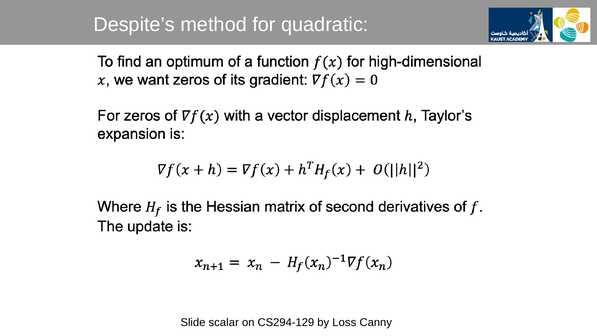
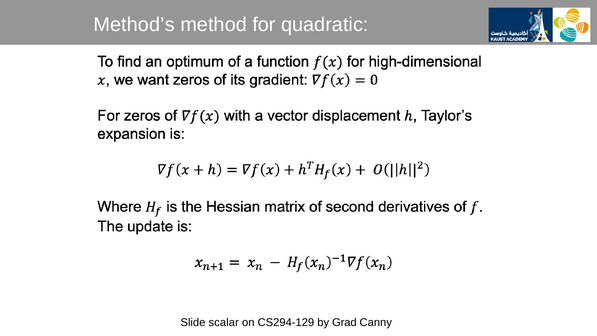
Despite’s: Despite’s -> Method’s (134, 25)
Loss: Loss -> Grad (344, 322)
